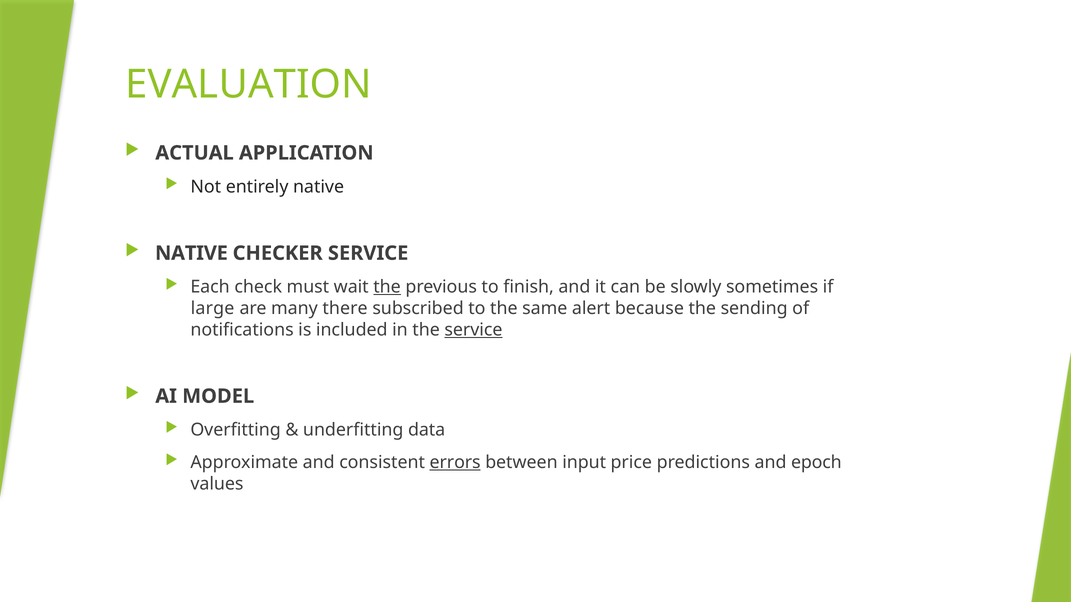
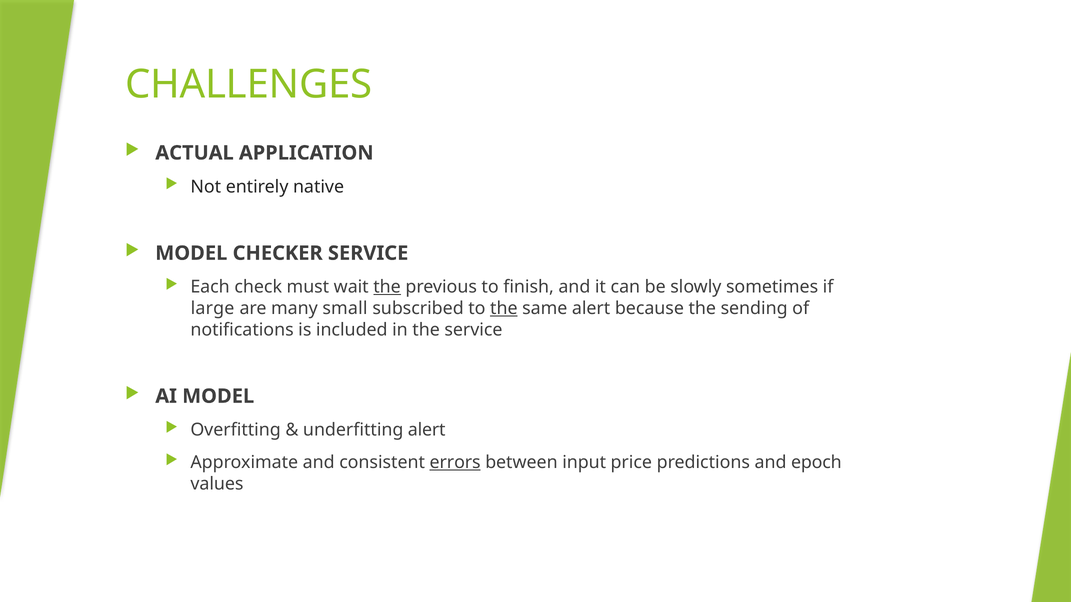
EVALUATION: EVALUATION -> CHALLENGES (249, 84)
NATIVE: NATIVE -> MODEL (191, 253)
there: there -> small (345, 308)
the underline: none -> present (504, 308)
service underline: present -> none (473, 330)
underfitting data: data -> alert (427, 430)
